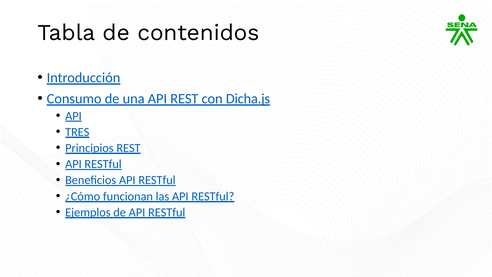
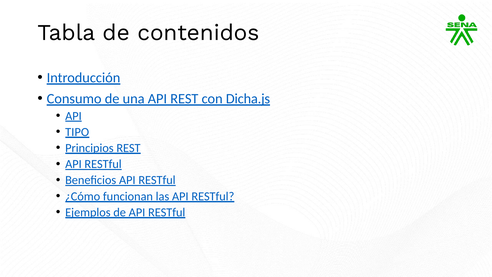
TRES: TRES -> TIPO (77, 132)
